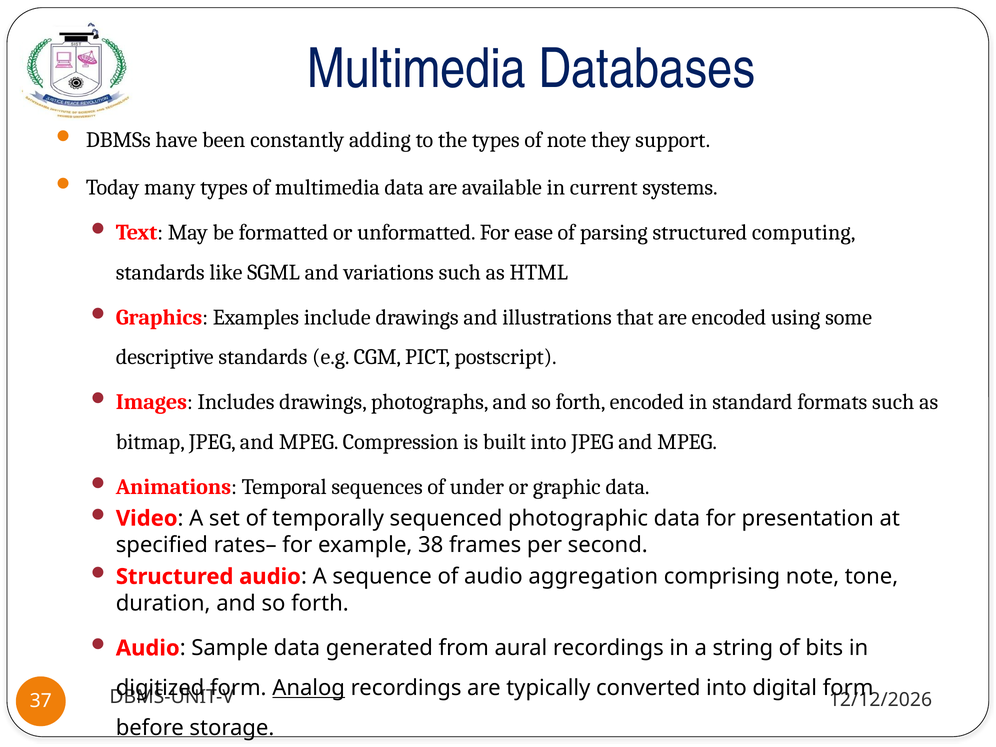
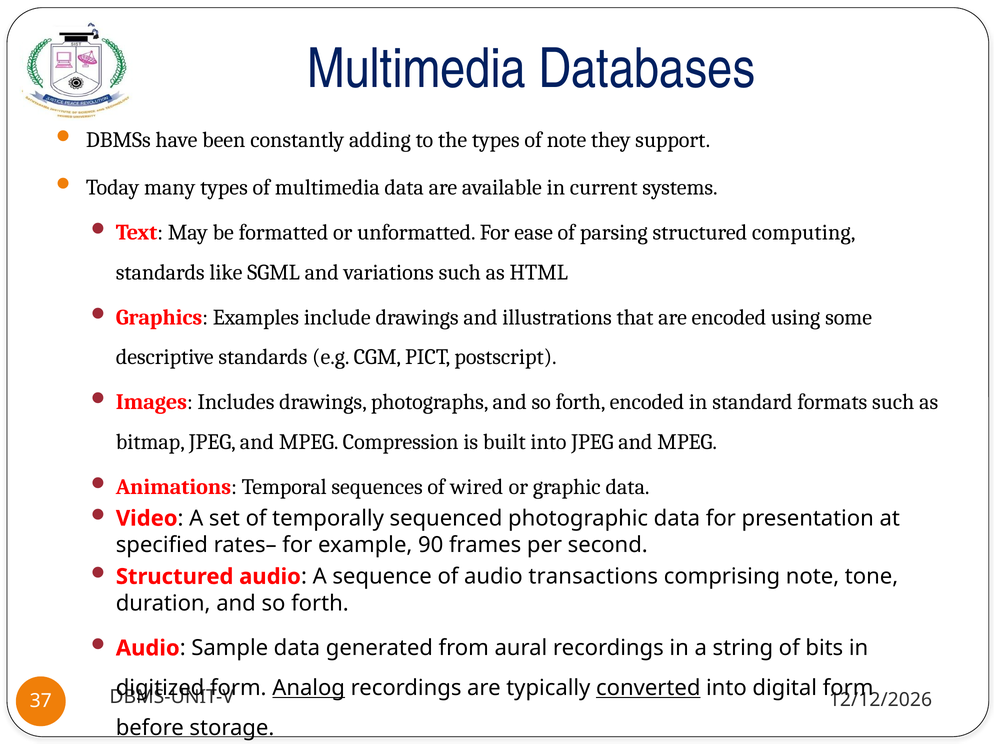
under: under -> wired (477, 487)
38: 38 -> 90 (431, 545)
aggregation: aggregation -> transactions (593, 577)
converted underline: none -> present (648, 688)
